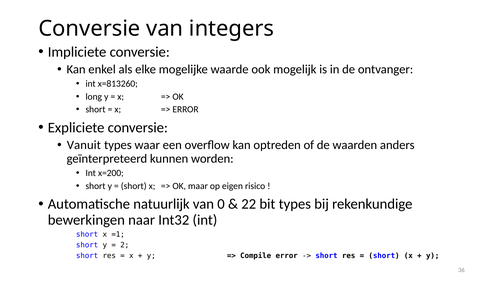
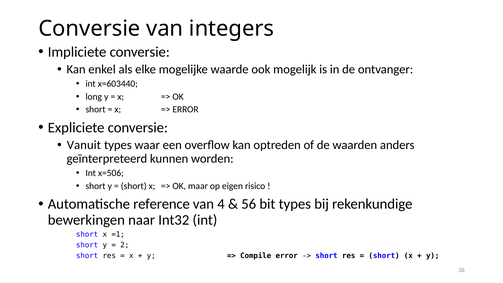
x=813260: x=813260 -> x=603440 (118, 84)
x=200: x=200 -> x=506 (111, 173)
natuurlijk: natuurlijk -> reference (162, 204)
0: 0 -> 4 (221, 204)
22: 22 -> 56 (249, 204)
